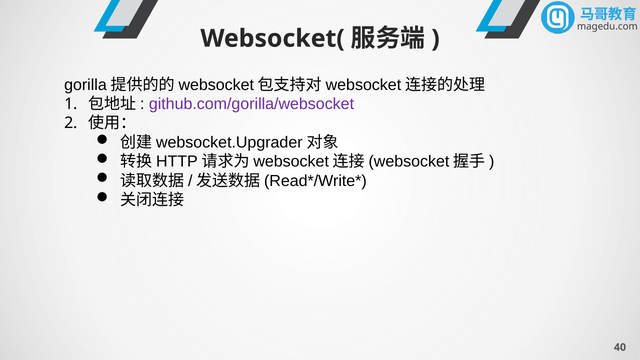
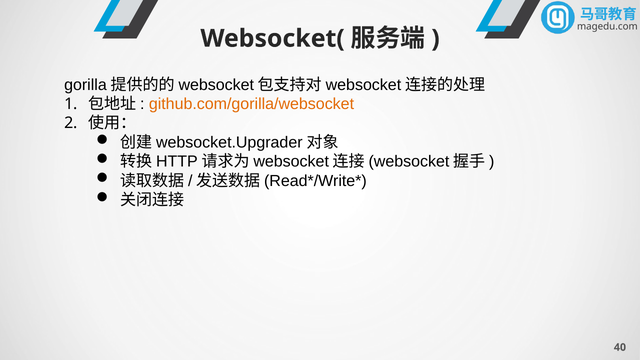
github.com/gorilla/websocket colour: purple -> orange (251, 104)
